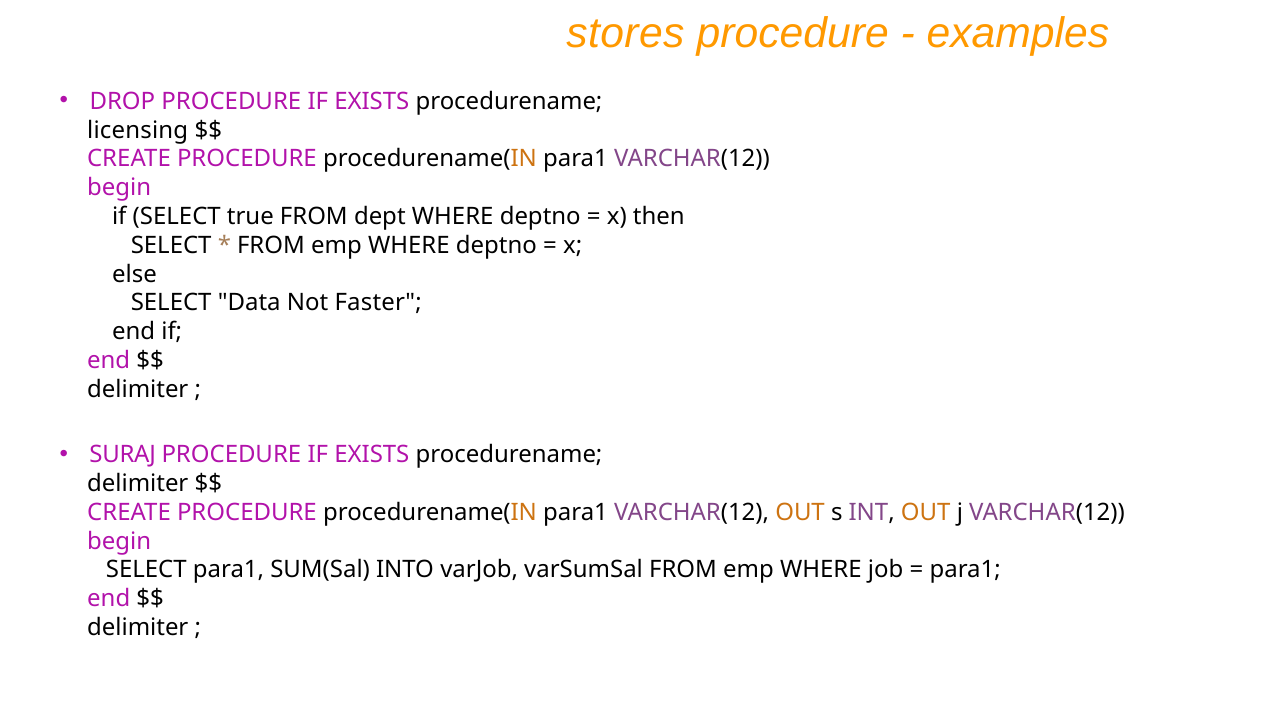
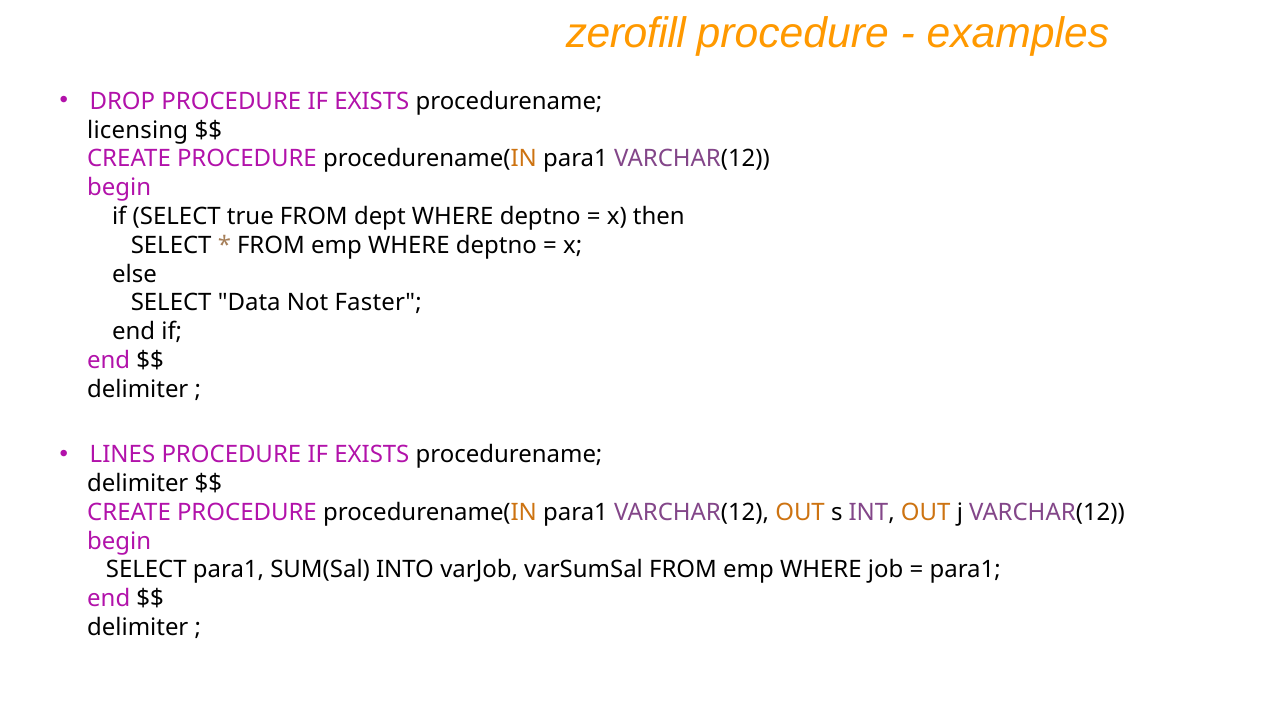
stores: stores -> zerofill (626, 33)
SURAJ: SURAJ -> LINES (122, 454)
